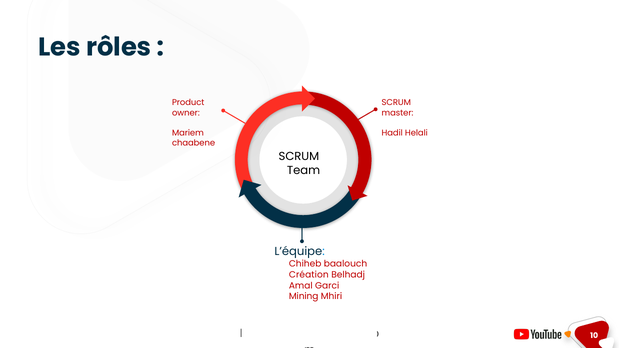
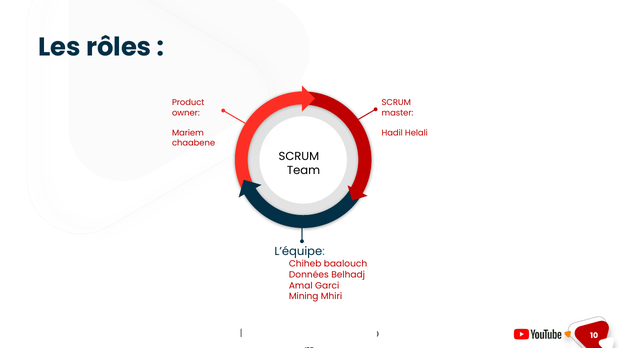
Création: Création -> Données (309, 275)
